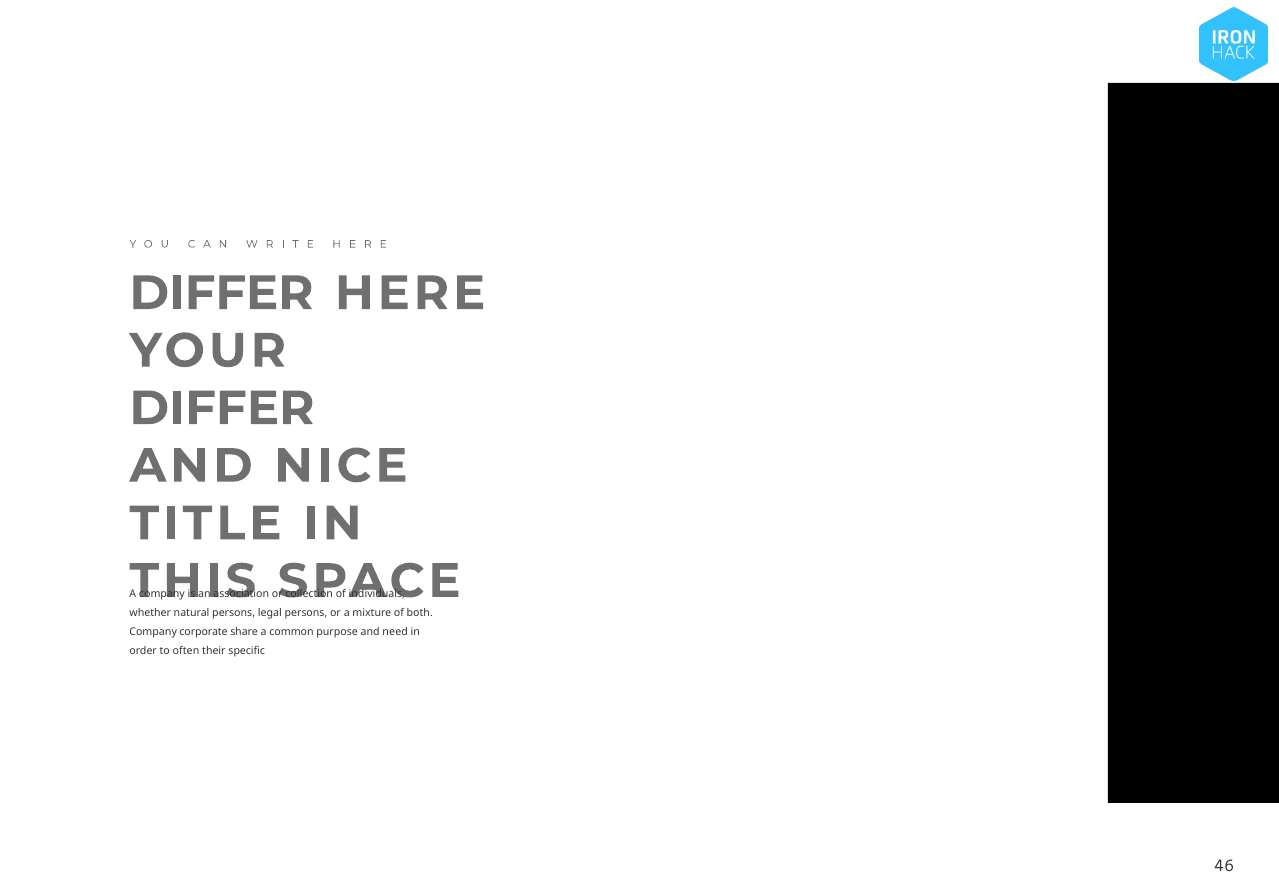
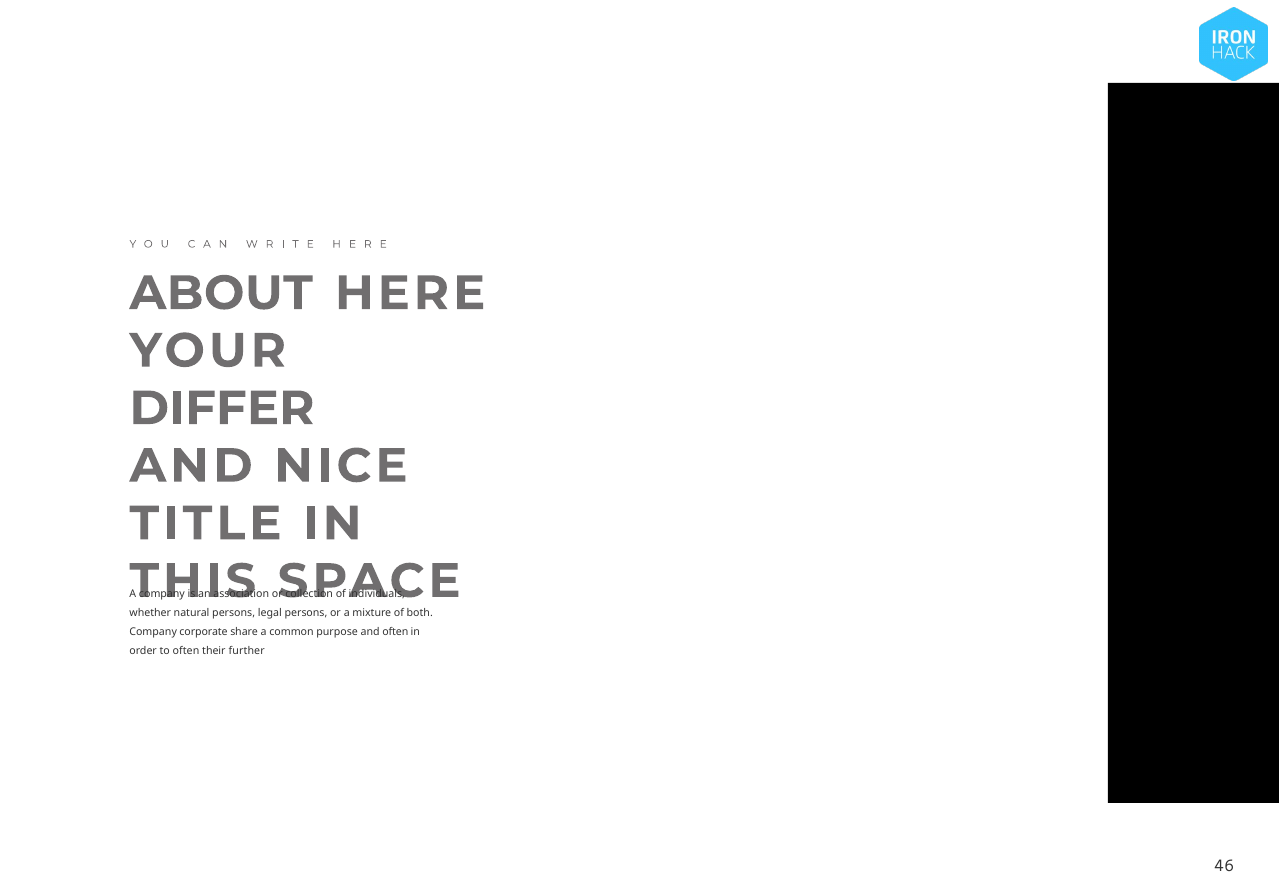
DIFFER: DIFFER -> ABOUT (221, 293)
and need: need -> often (395, 632)
specific: specific -> further (247, 651)
